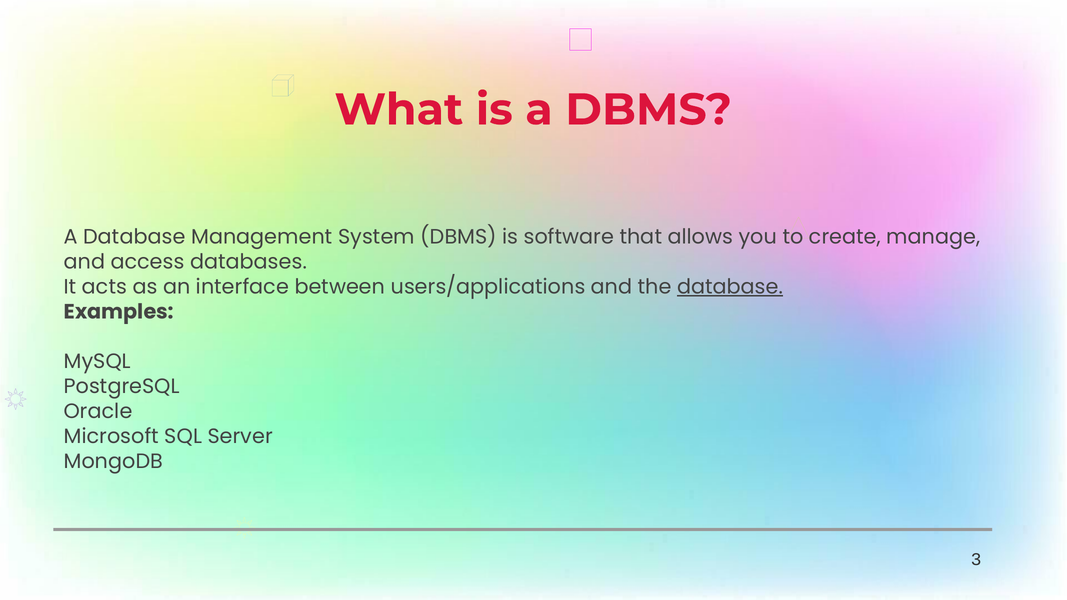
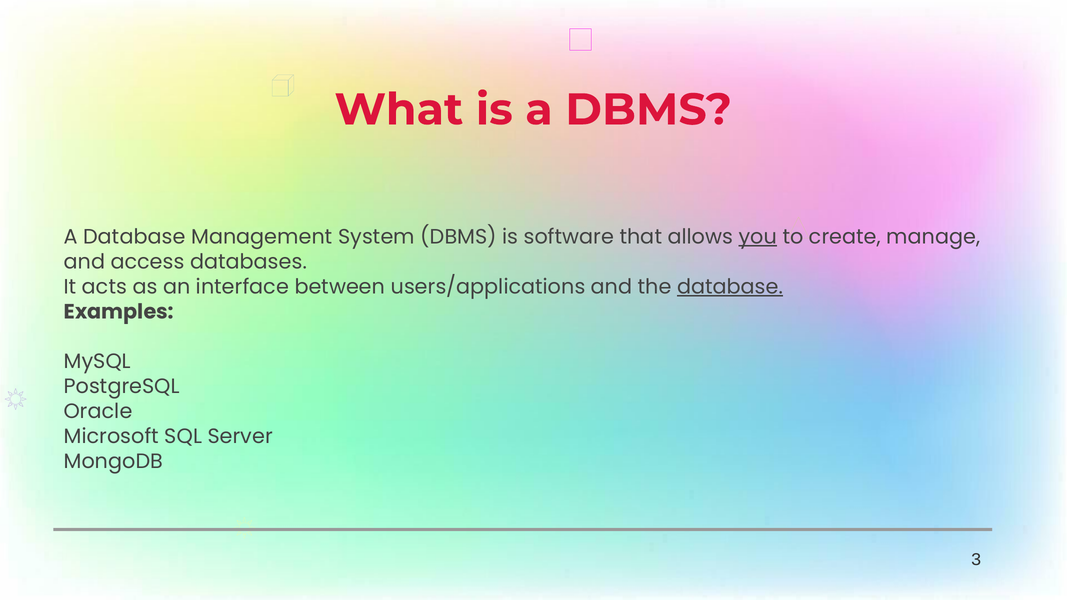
you underline: none -> present (758, 237)
